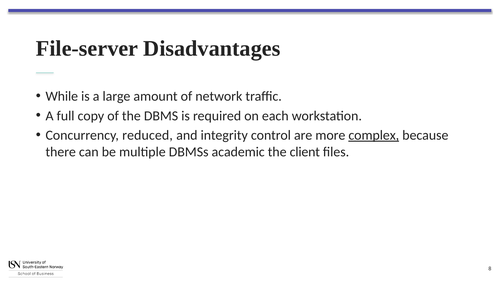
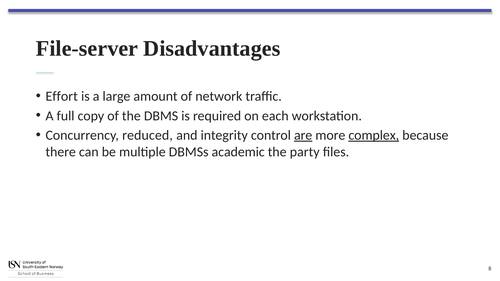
While: While -> Effort (62, 97)
are underline: none -> present (303, 135)
client: client -> party (305, 152)
